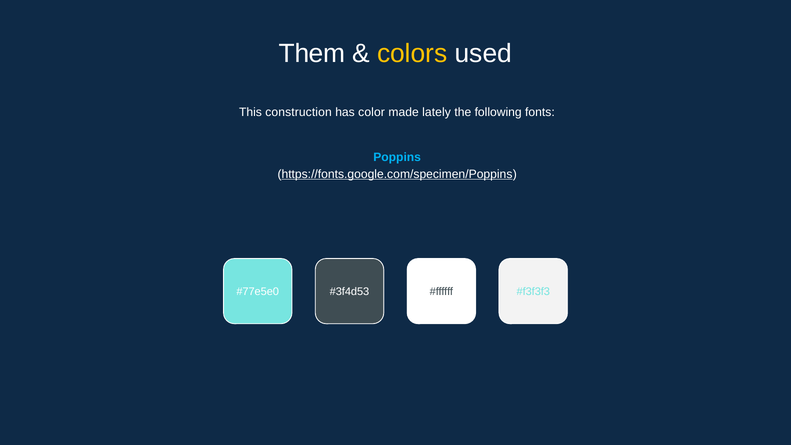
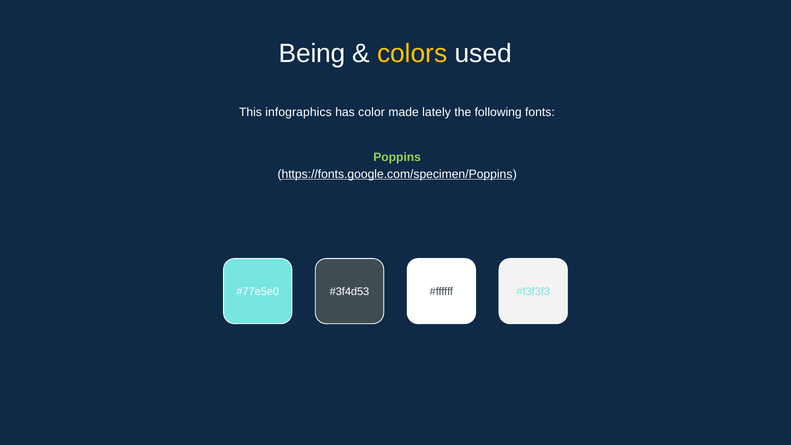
Them: Them -> Being (312, 54)
construction: construction -> infographics (299, 112)
Poppins colour: light blue -> light green (397, 157)
